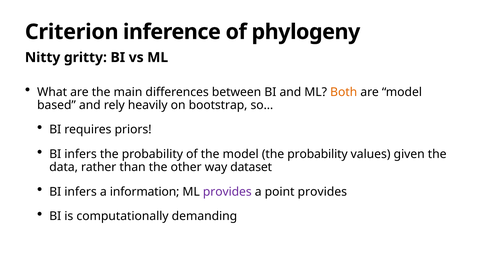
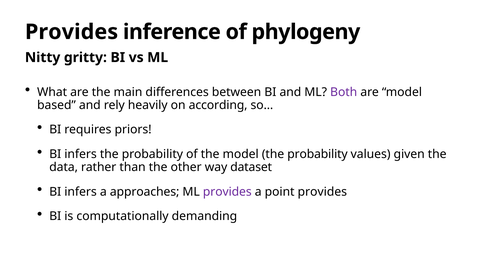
Criterion: Criterion -> Provides (72, 32)
Both colour: orange -> purple (344, 92)
bootstrap: bootstrap -> according (218, 105)
information: information -> approaches (145, 192)
